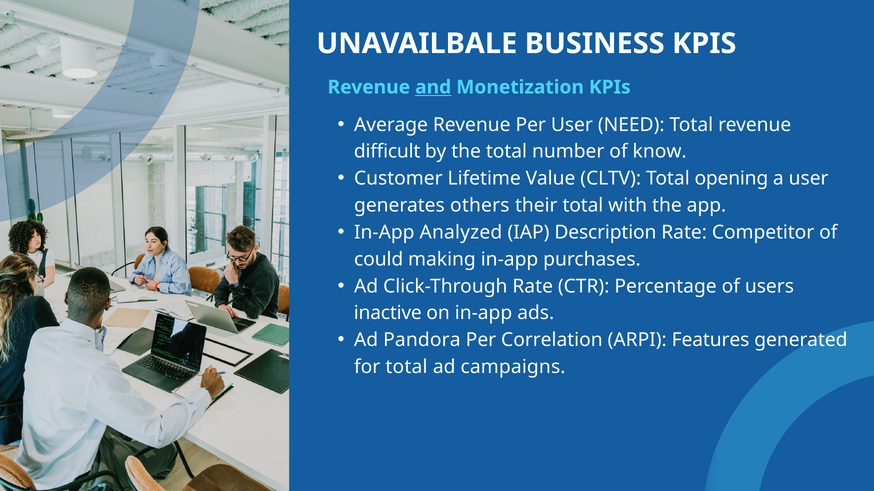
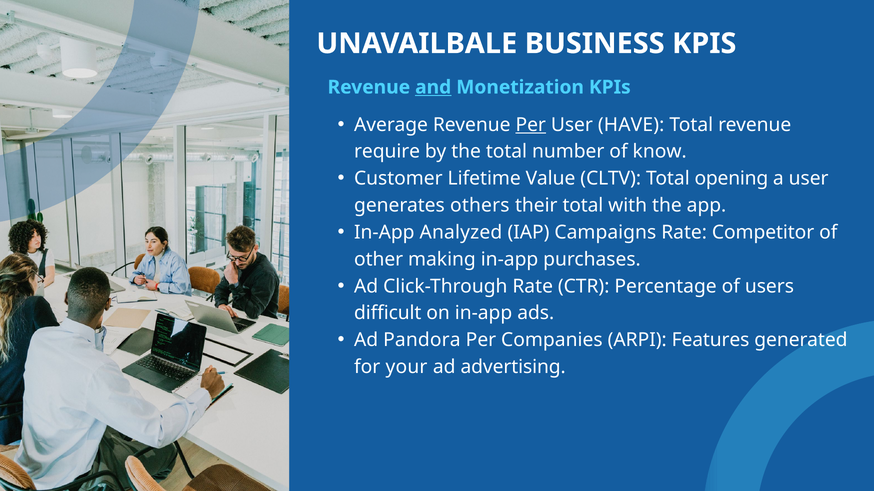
Per underline: none -> present (531, 125)
NEED: NEED -> HAVE (631, 125)
difficult: difficult -> require (387, 152)
Description: Description -> Campaigns (605, 233)
could: could -> other (379, 260)
inactive: inactive -> difficult (388, 314)
Correlation: Correlation -> Companies (552, 340)
for total: total -> your (406, 367)
campaigns: campaigns -> advertising (513, 367)
